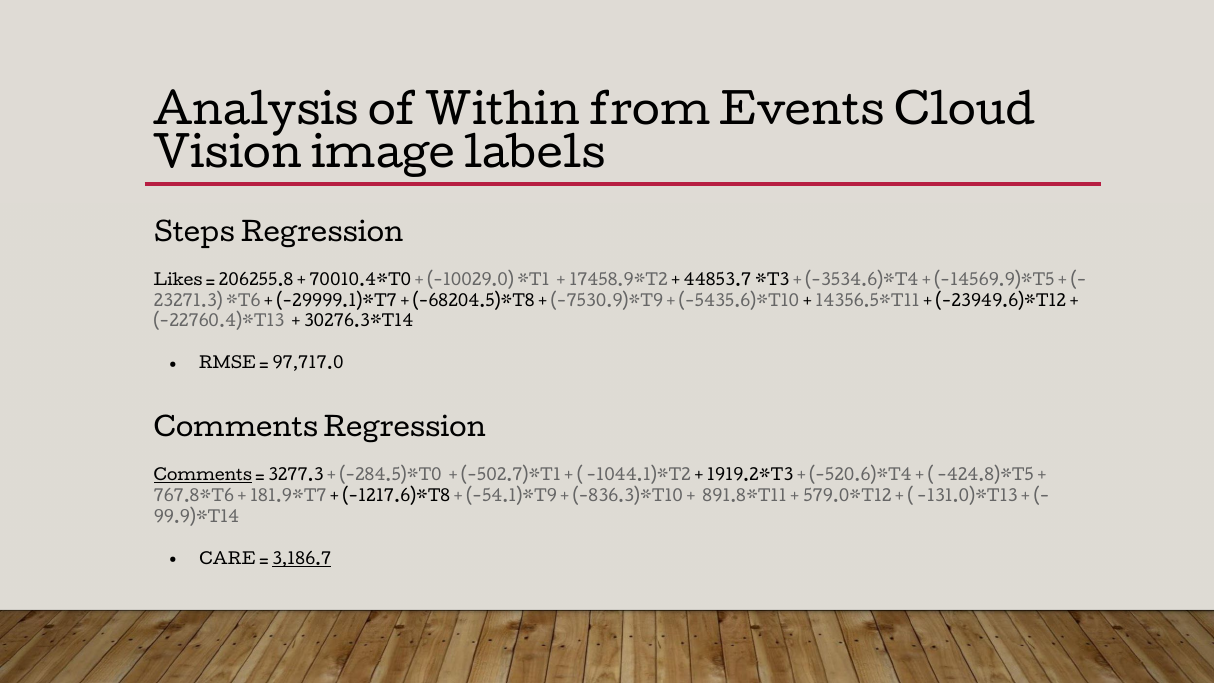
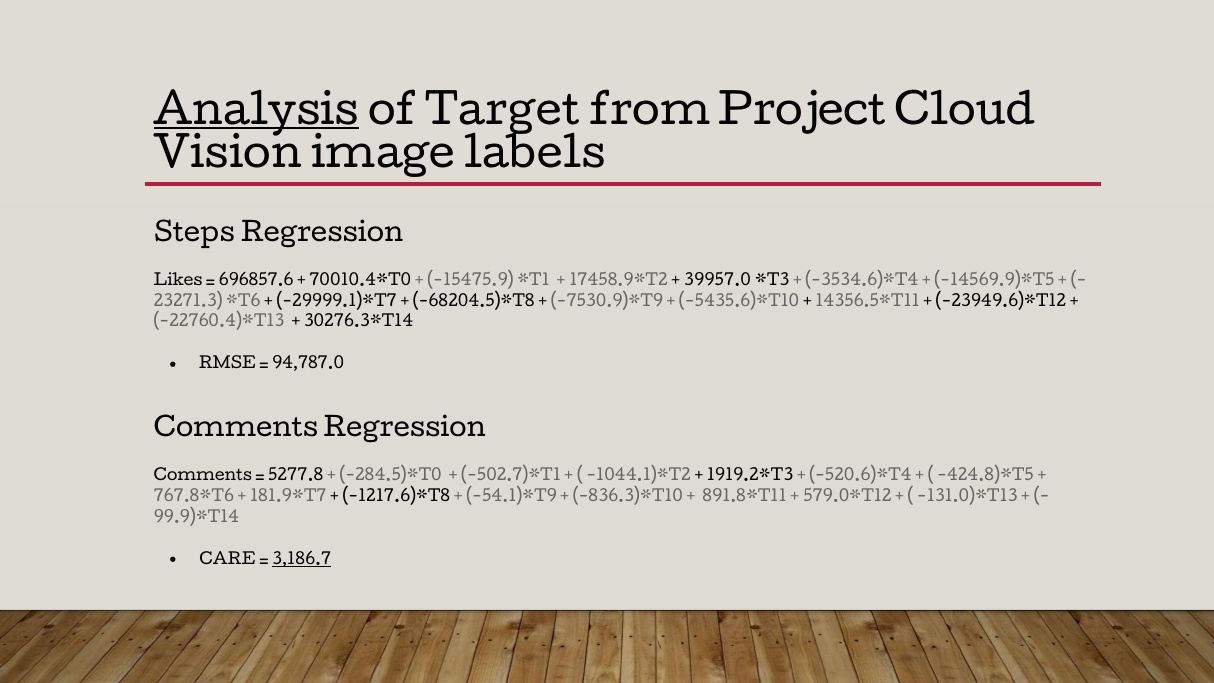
Analysis underline: none -> present (256, 111)
Within: Within -> Target (503, 111)
Events: Events -> Project (803, 111)
206255.8: 206255.8 -> 696857.6 (256, 280)
-10029.0: -10029.0 -> -15475.9 (470, 280)
44853.7: 44853.7 -> 39957.0 (717, 280)
97,717.0: 97,717.0 -> 94,787.0 (308, 364)
Comments underline: present -> none (203, 476)
3277.3: 3277.3 -> 5277.8 (296, 476)
